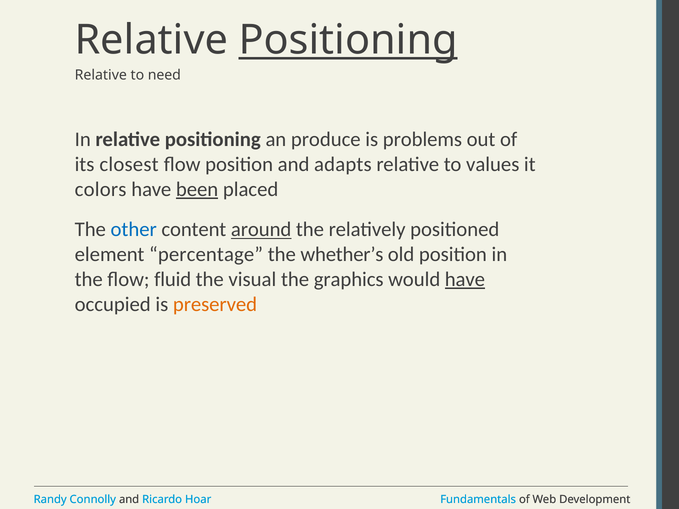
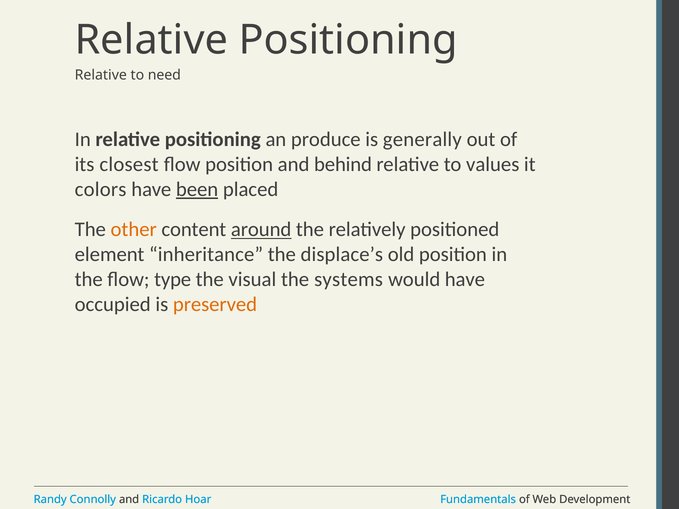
Positioning underline: present -> none (348, 40)
problems: problems -> generally (422, 140)
adapts: adapts -> behind (343, 164)
other colour: blue -> orange (134, 230)
percentage: percentage -> inheritance (206, 255)
whether’s: whether’s -> displace’s (342, 255)
fluid: fluid -> type (173, 279)
graphics: graphics -> systems (349, 279)
have underline: present -> none (465, 279)
